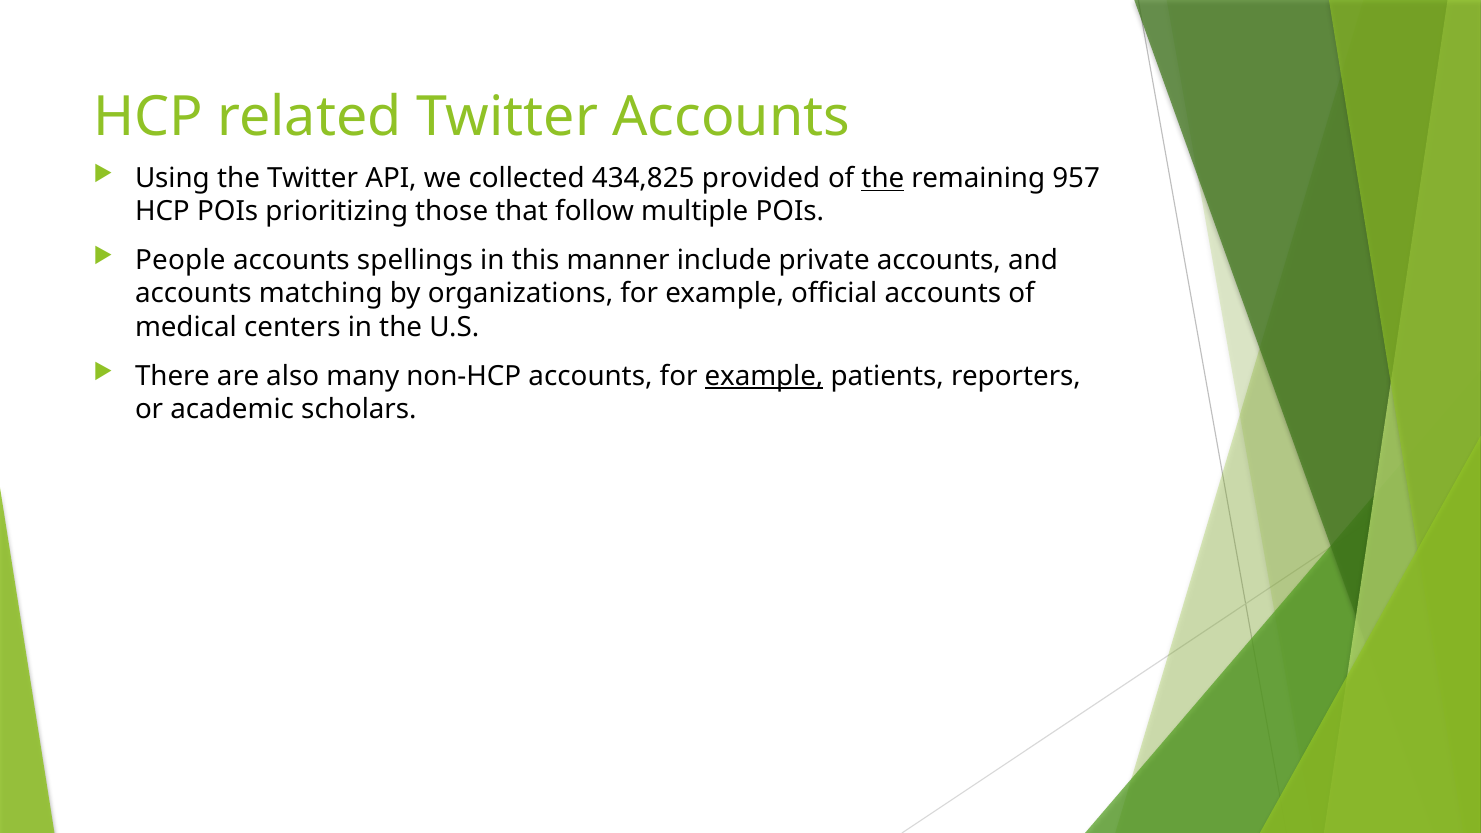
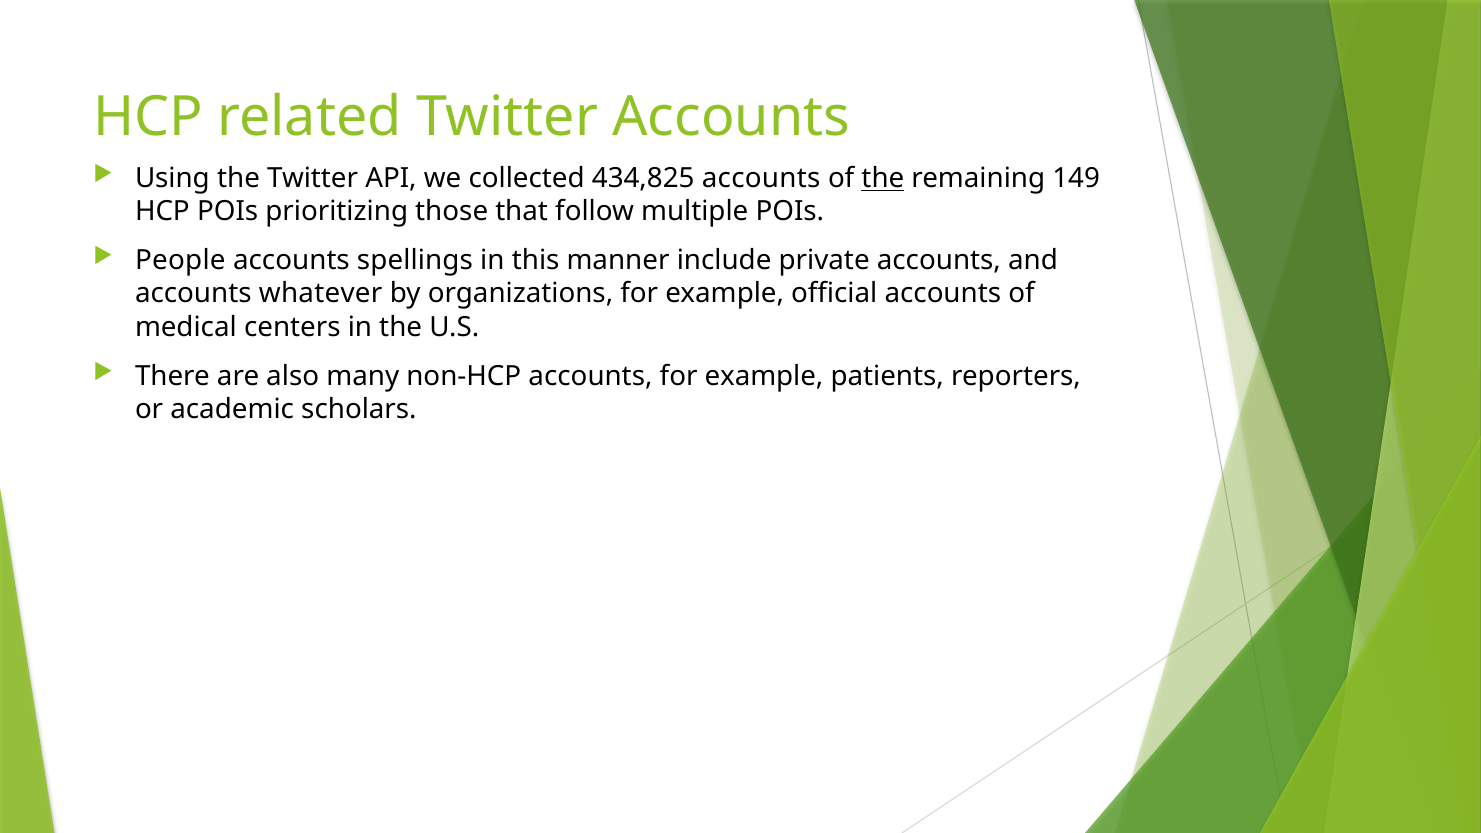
434,825 provided: provided -> accounts (761, 178)
957: 957 -> 149 (1076, 178)
matching: matching -> whatever (321, 294)
example underline: present -> none (764, 376)
